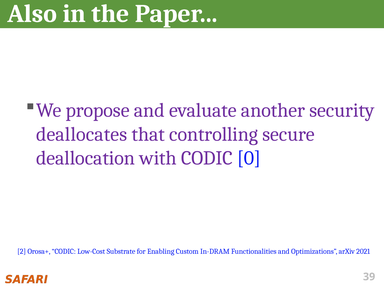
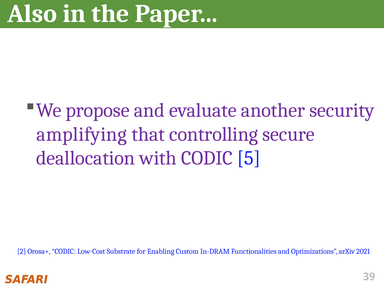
deallocates: deallocates -> amplifying (82, 134)
0: 0 -> 5 (249, 158)
